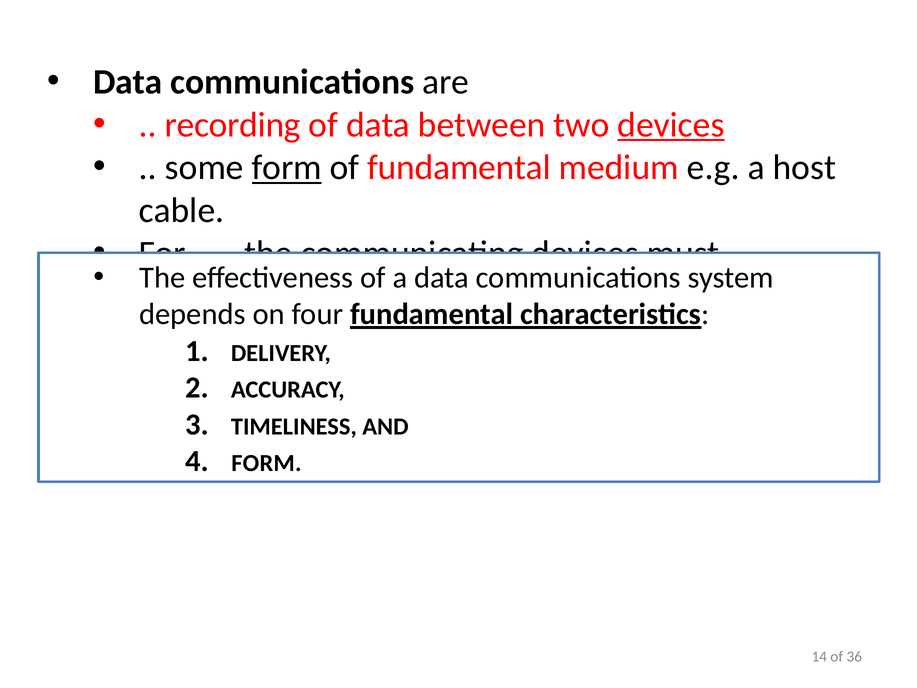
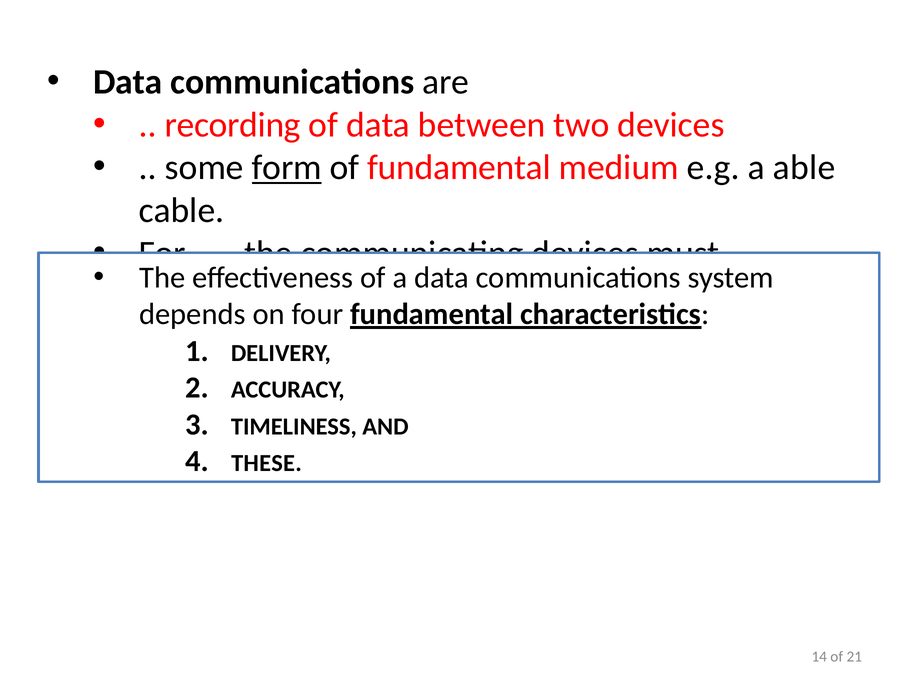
devices underline: present -> none (671, 125)
host: host -> able (804, 168)
FORM: FORM -> THESE (266, 463)
36: 36 -> 21 (854, 657)
